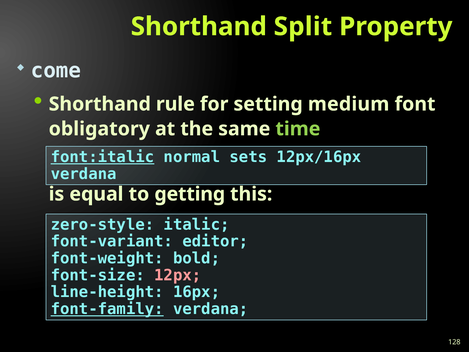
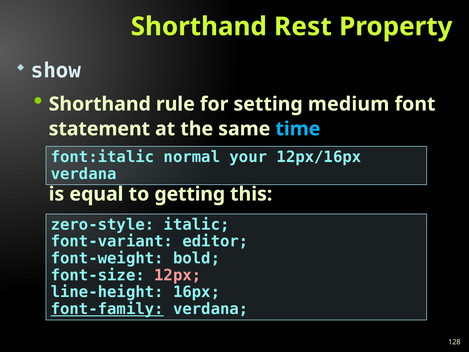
Split: Split -> Rest (303, 27)
come: come -> show (56, 71)
obligatory: obligatory -> statement (99, 129)
time colour: light green -> light blue (298, 129)
font:italic underline: present -> none (103, 157)
sets: sets -> your (248, 157)
